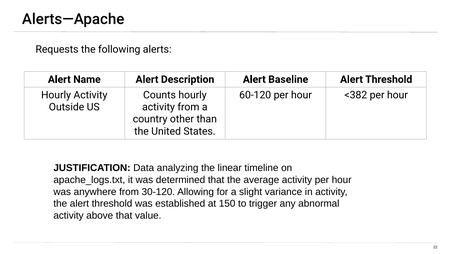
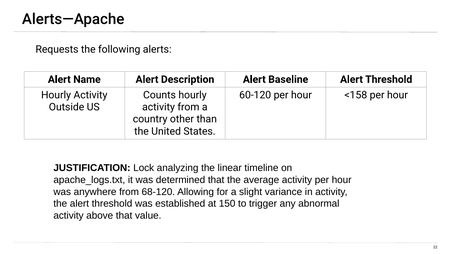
<382: <382 -> <158 (356, 95)
Data: Data -> Lock (144, 168)
30-120: 30-120 -> 68-120 (158, 192)
